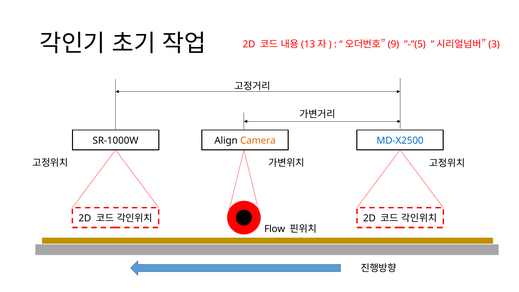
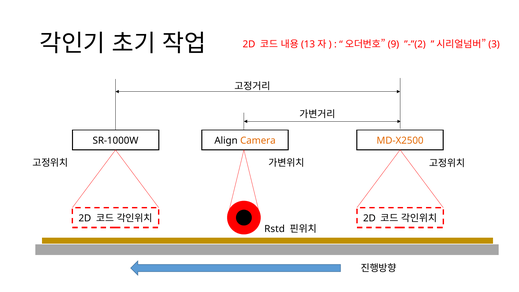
”-”(5: ”-”(5 -> ”-”(2 (415, 44)
MD-X2500 colour: blue -> orange (400, 141)
Flow: Flow -> Rstd (275, 229)
